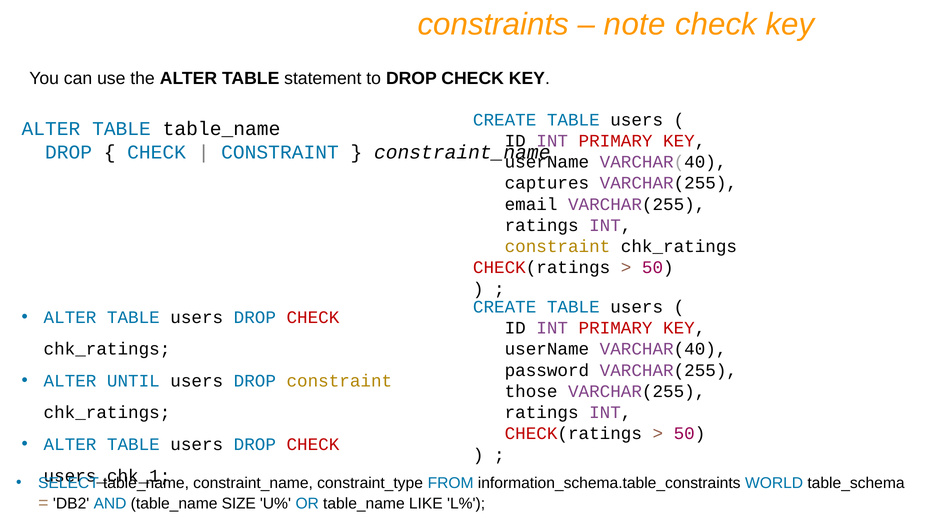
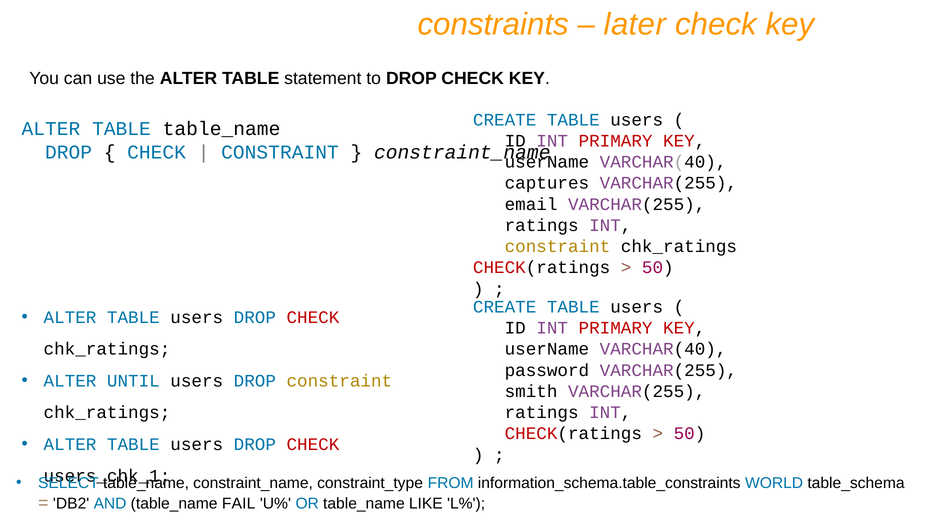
note: note -> later (635, 24)
those: those -> smith (531, 392)
SIZE: SIZE -> FAIL (239, 504)
